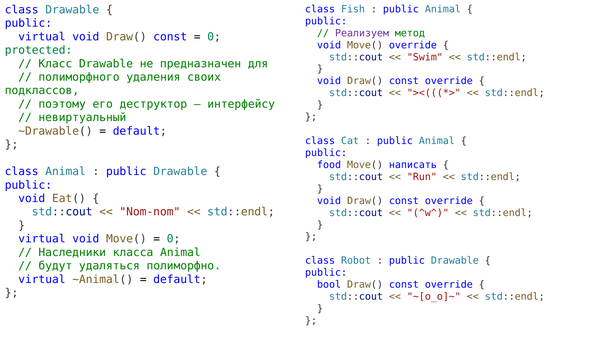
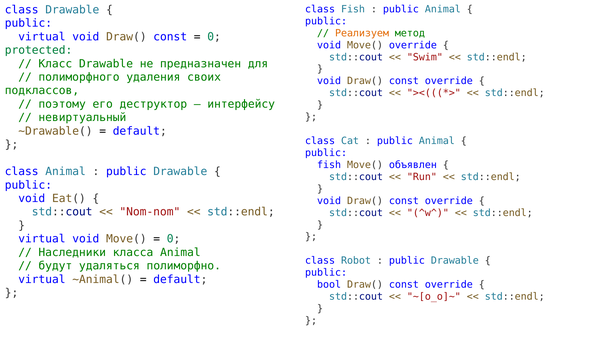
Реализуем colour: purple -> orange (362, 33)
food: food -> fish (329, 165)
написать: написать -> объявлен (413, 165)
